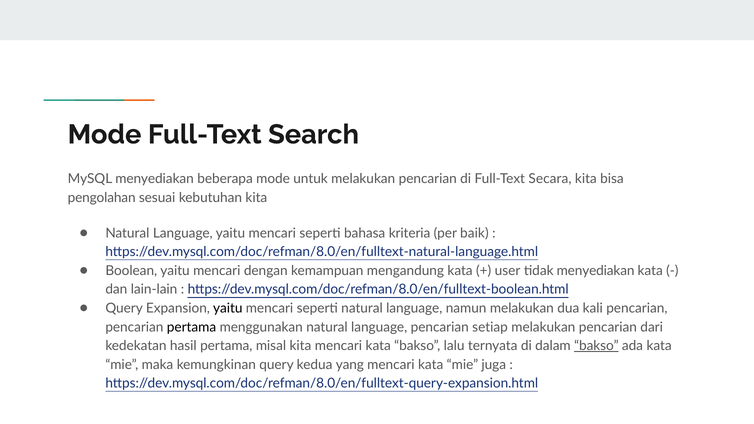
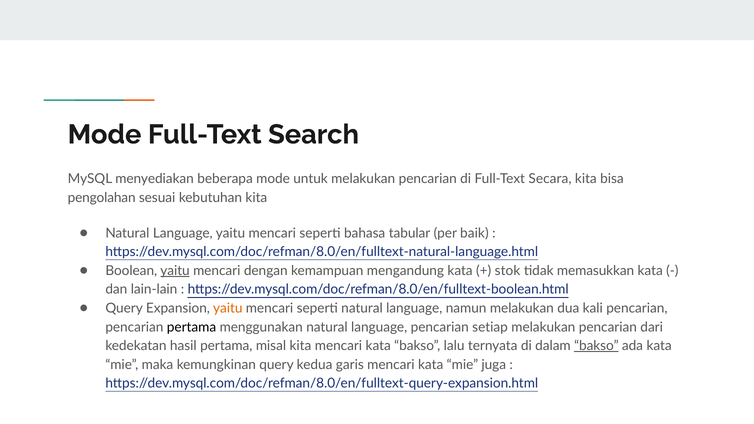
kriteria: kriteria -> tabular (410, 233)
yaitu underline: none -> present (175, 271)
user: user -> stok (508, 271)
tidak menyediakan: menyediakan -> memasukkan (596, 271)
yaitu colour: black -> orange (228, 308)
yang: yang -> garis (350, 365)
